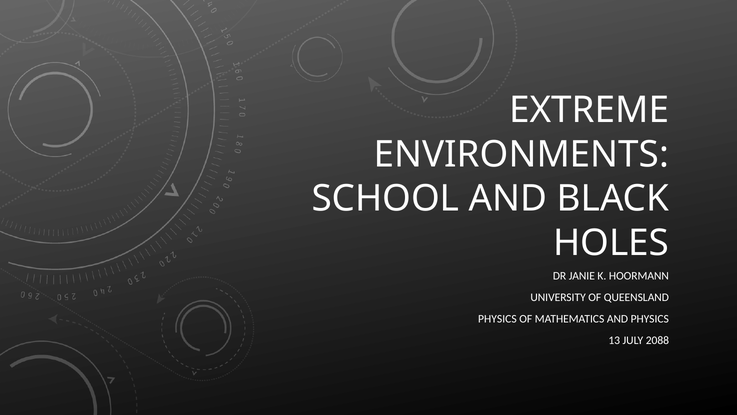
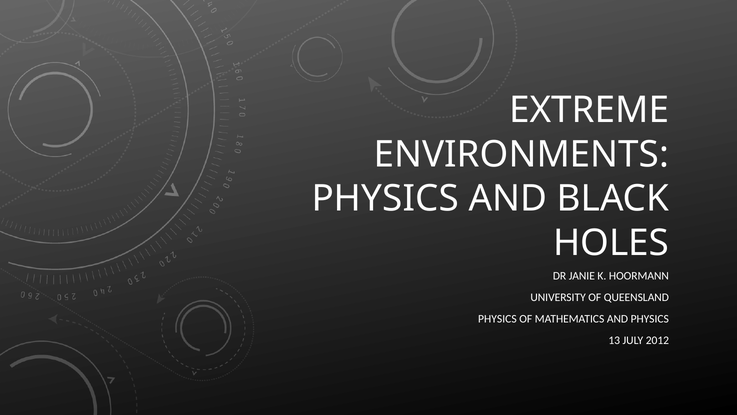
SCHOOL: SCHOOL -> PHYSICS (385, 199)
2088: 2088 -> 2012 (657, 340)
